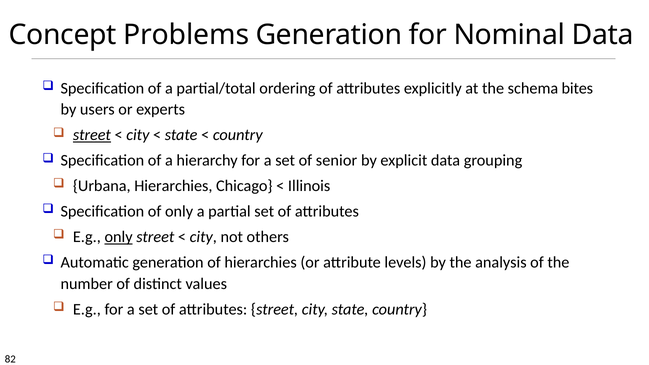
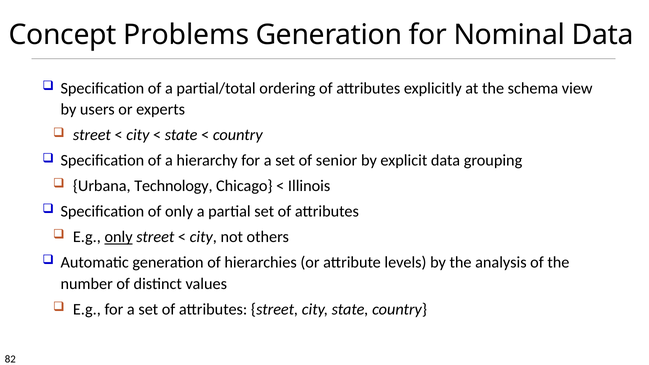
bites: bites -> view (577, 88)
street underline: present -> none (92, 135)
Urbana Hierarchies: Hierarchies -> Technology (173, 186)
